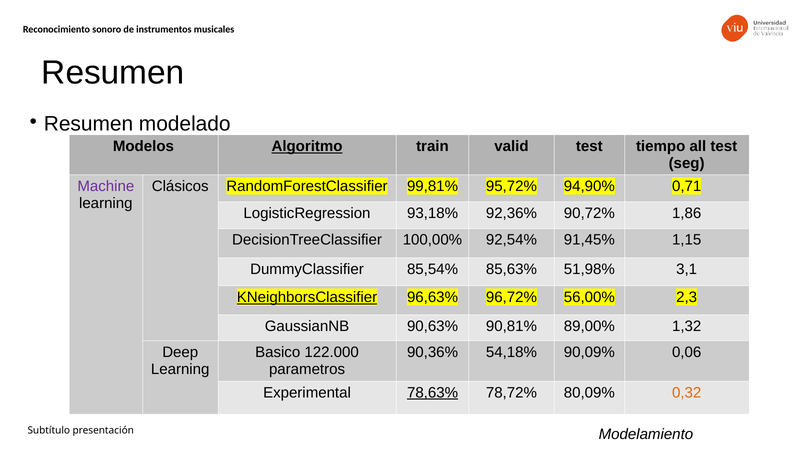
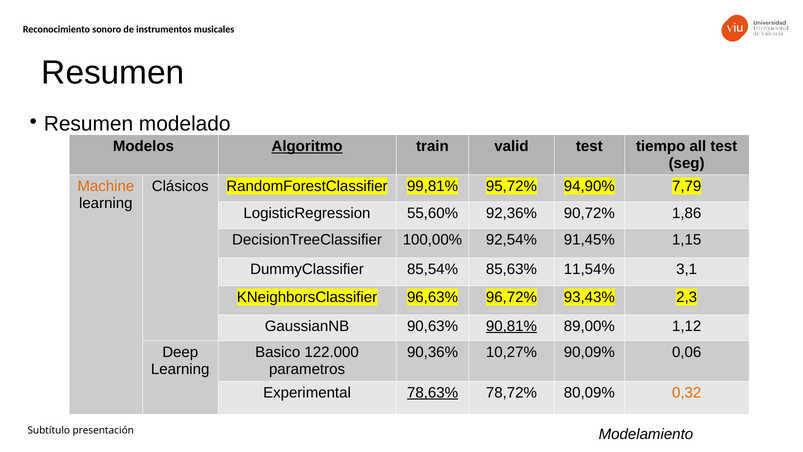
Machine colour: purple -> orange (106, 186)
0,71: 0,71 -> 7,79 (687, 186)
93,18%: 93,18% -> 55,60% (433, 213)
51,98%: 51,98% -> 11,54% (589, 269)
KNeighborsClassifier underline: present -> none (307, 297)
56,00%: 56,00% -> 93,43% (589, 297)
90,81% underline: none -> present (511, 326)
1,32: 1,32 -> 1,12 (687, 326)
54,18%: 54,18% -> 10,27% (511, 352)
